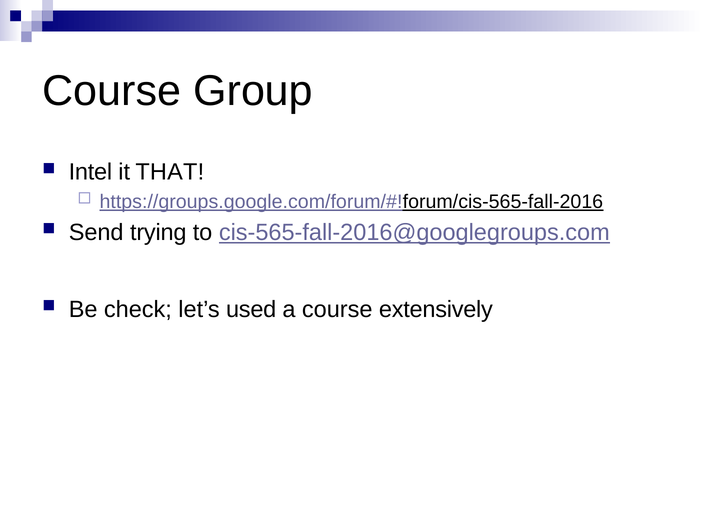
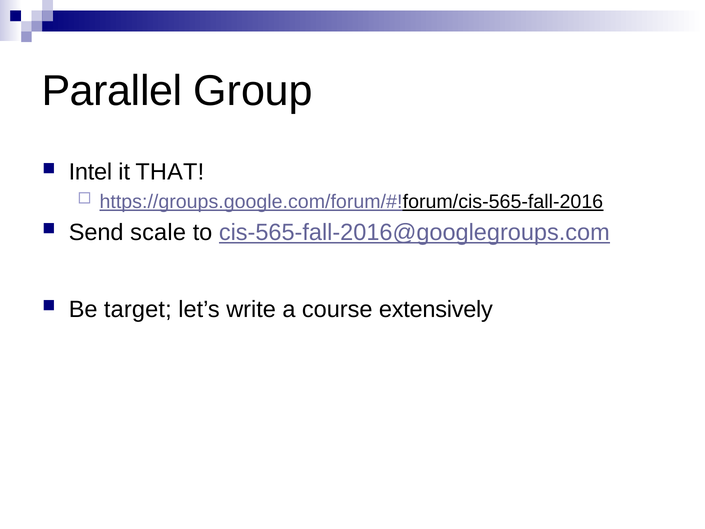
Course: Course -> Parallel (112, 91)
trying: trying -> scale (158, 232)
check: check -> target (138, 309)
used: used -> write (251, 309)
